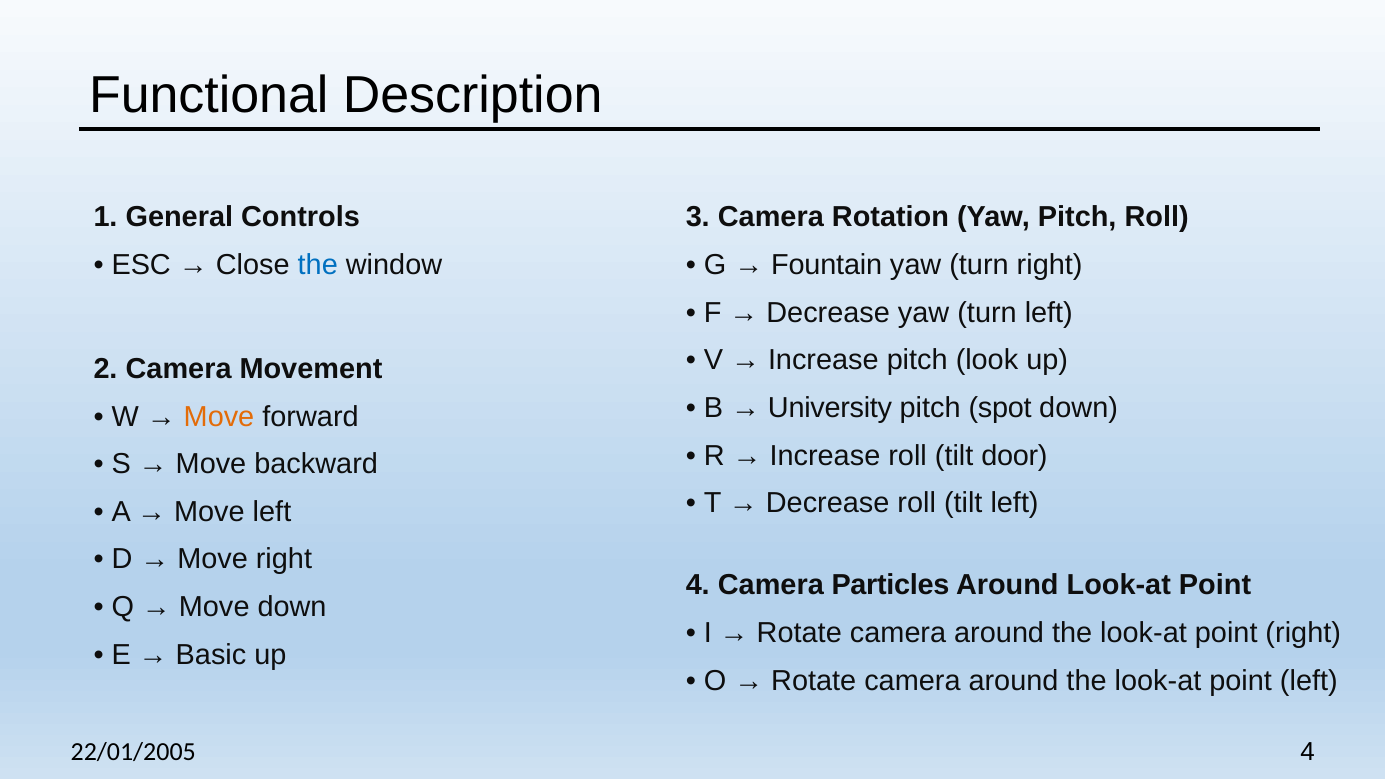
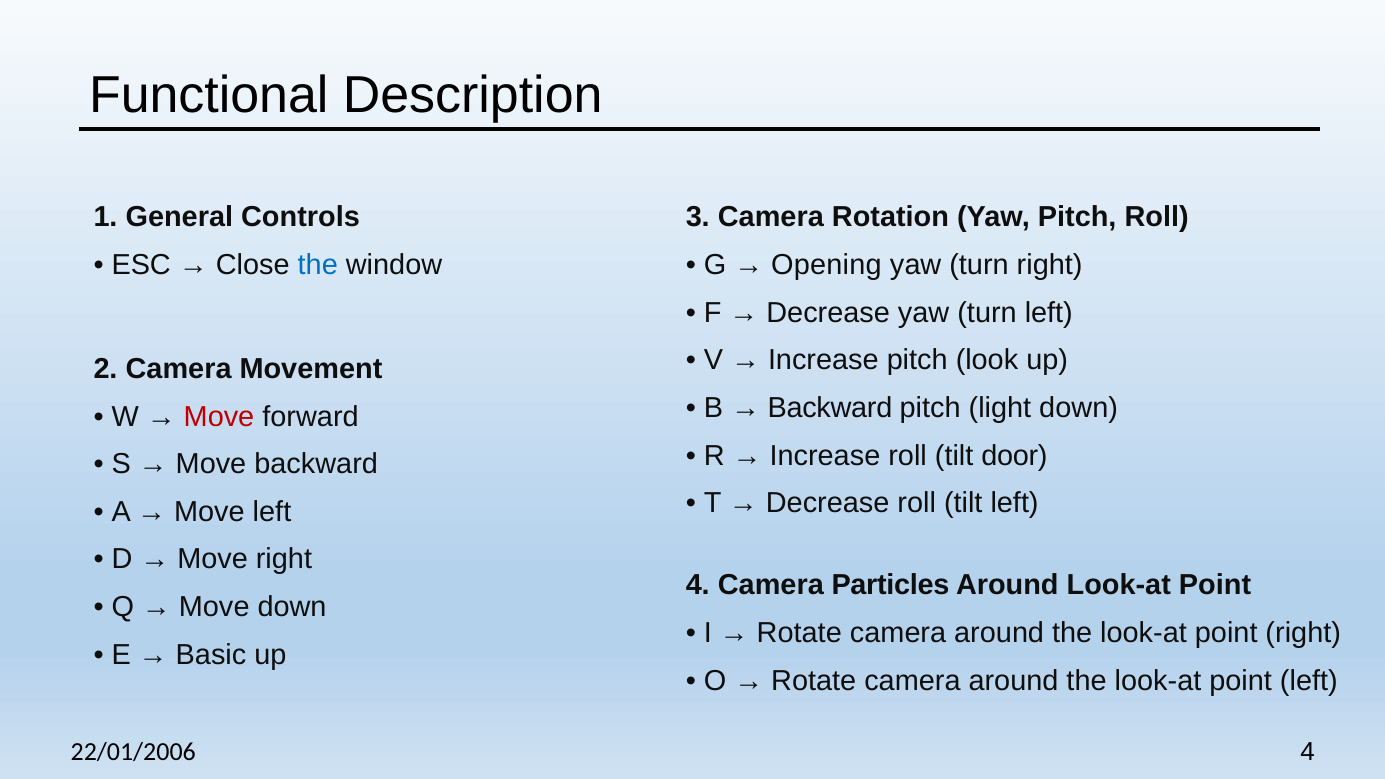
Fountain: Fountain -> Opening (826, 265)
University: University -> Backward (830, 408)
spot: spot -> light (1000, 408)
Move colour: orange -> red (219, 417)
22/01/2005: 22/01/2005 -> 22/01/2006 (133, 752)
